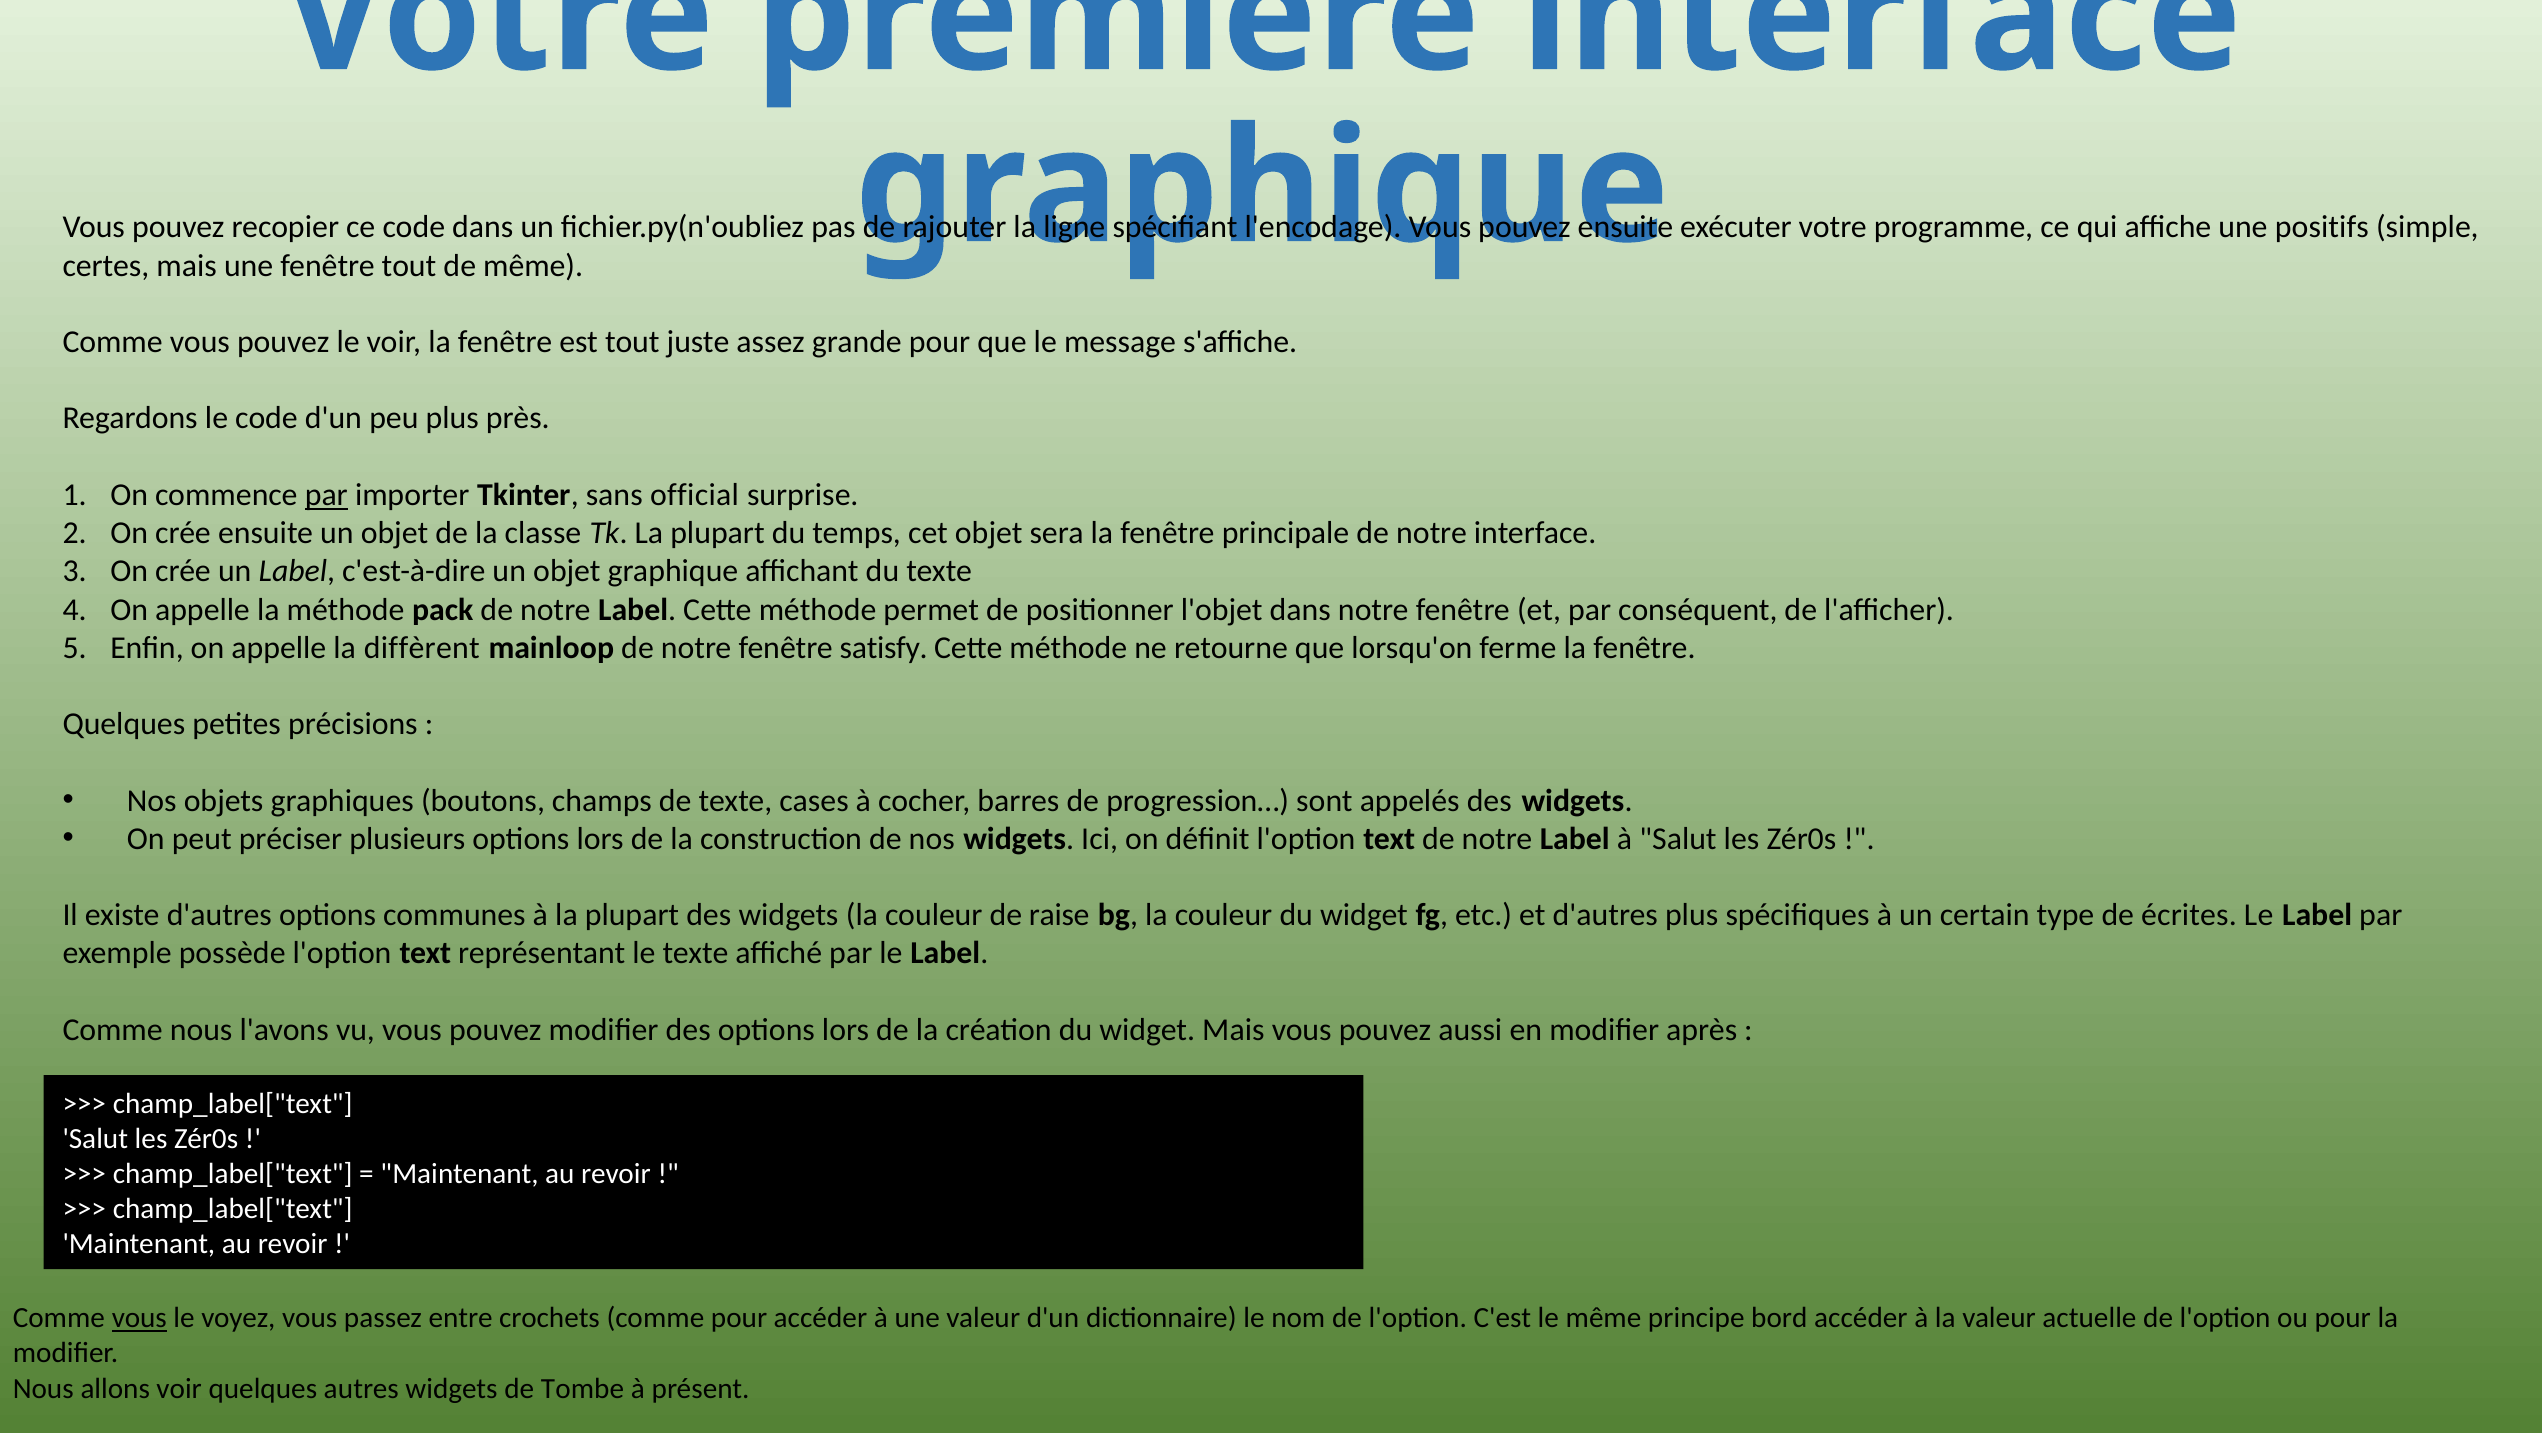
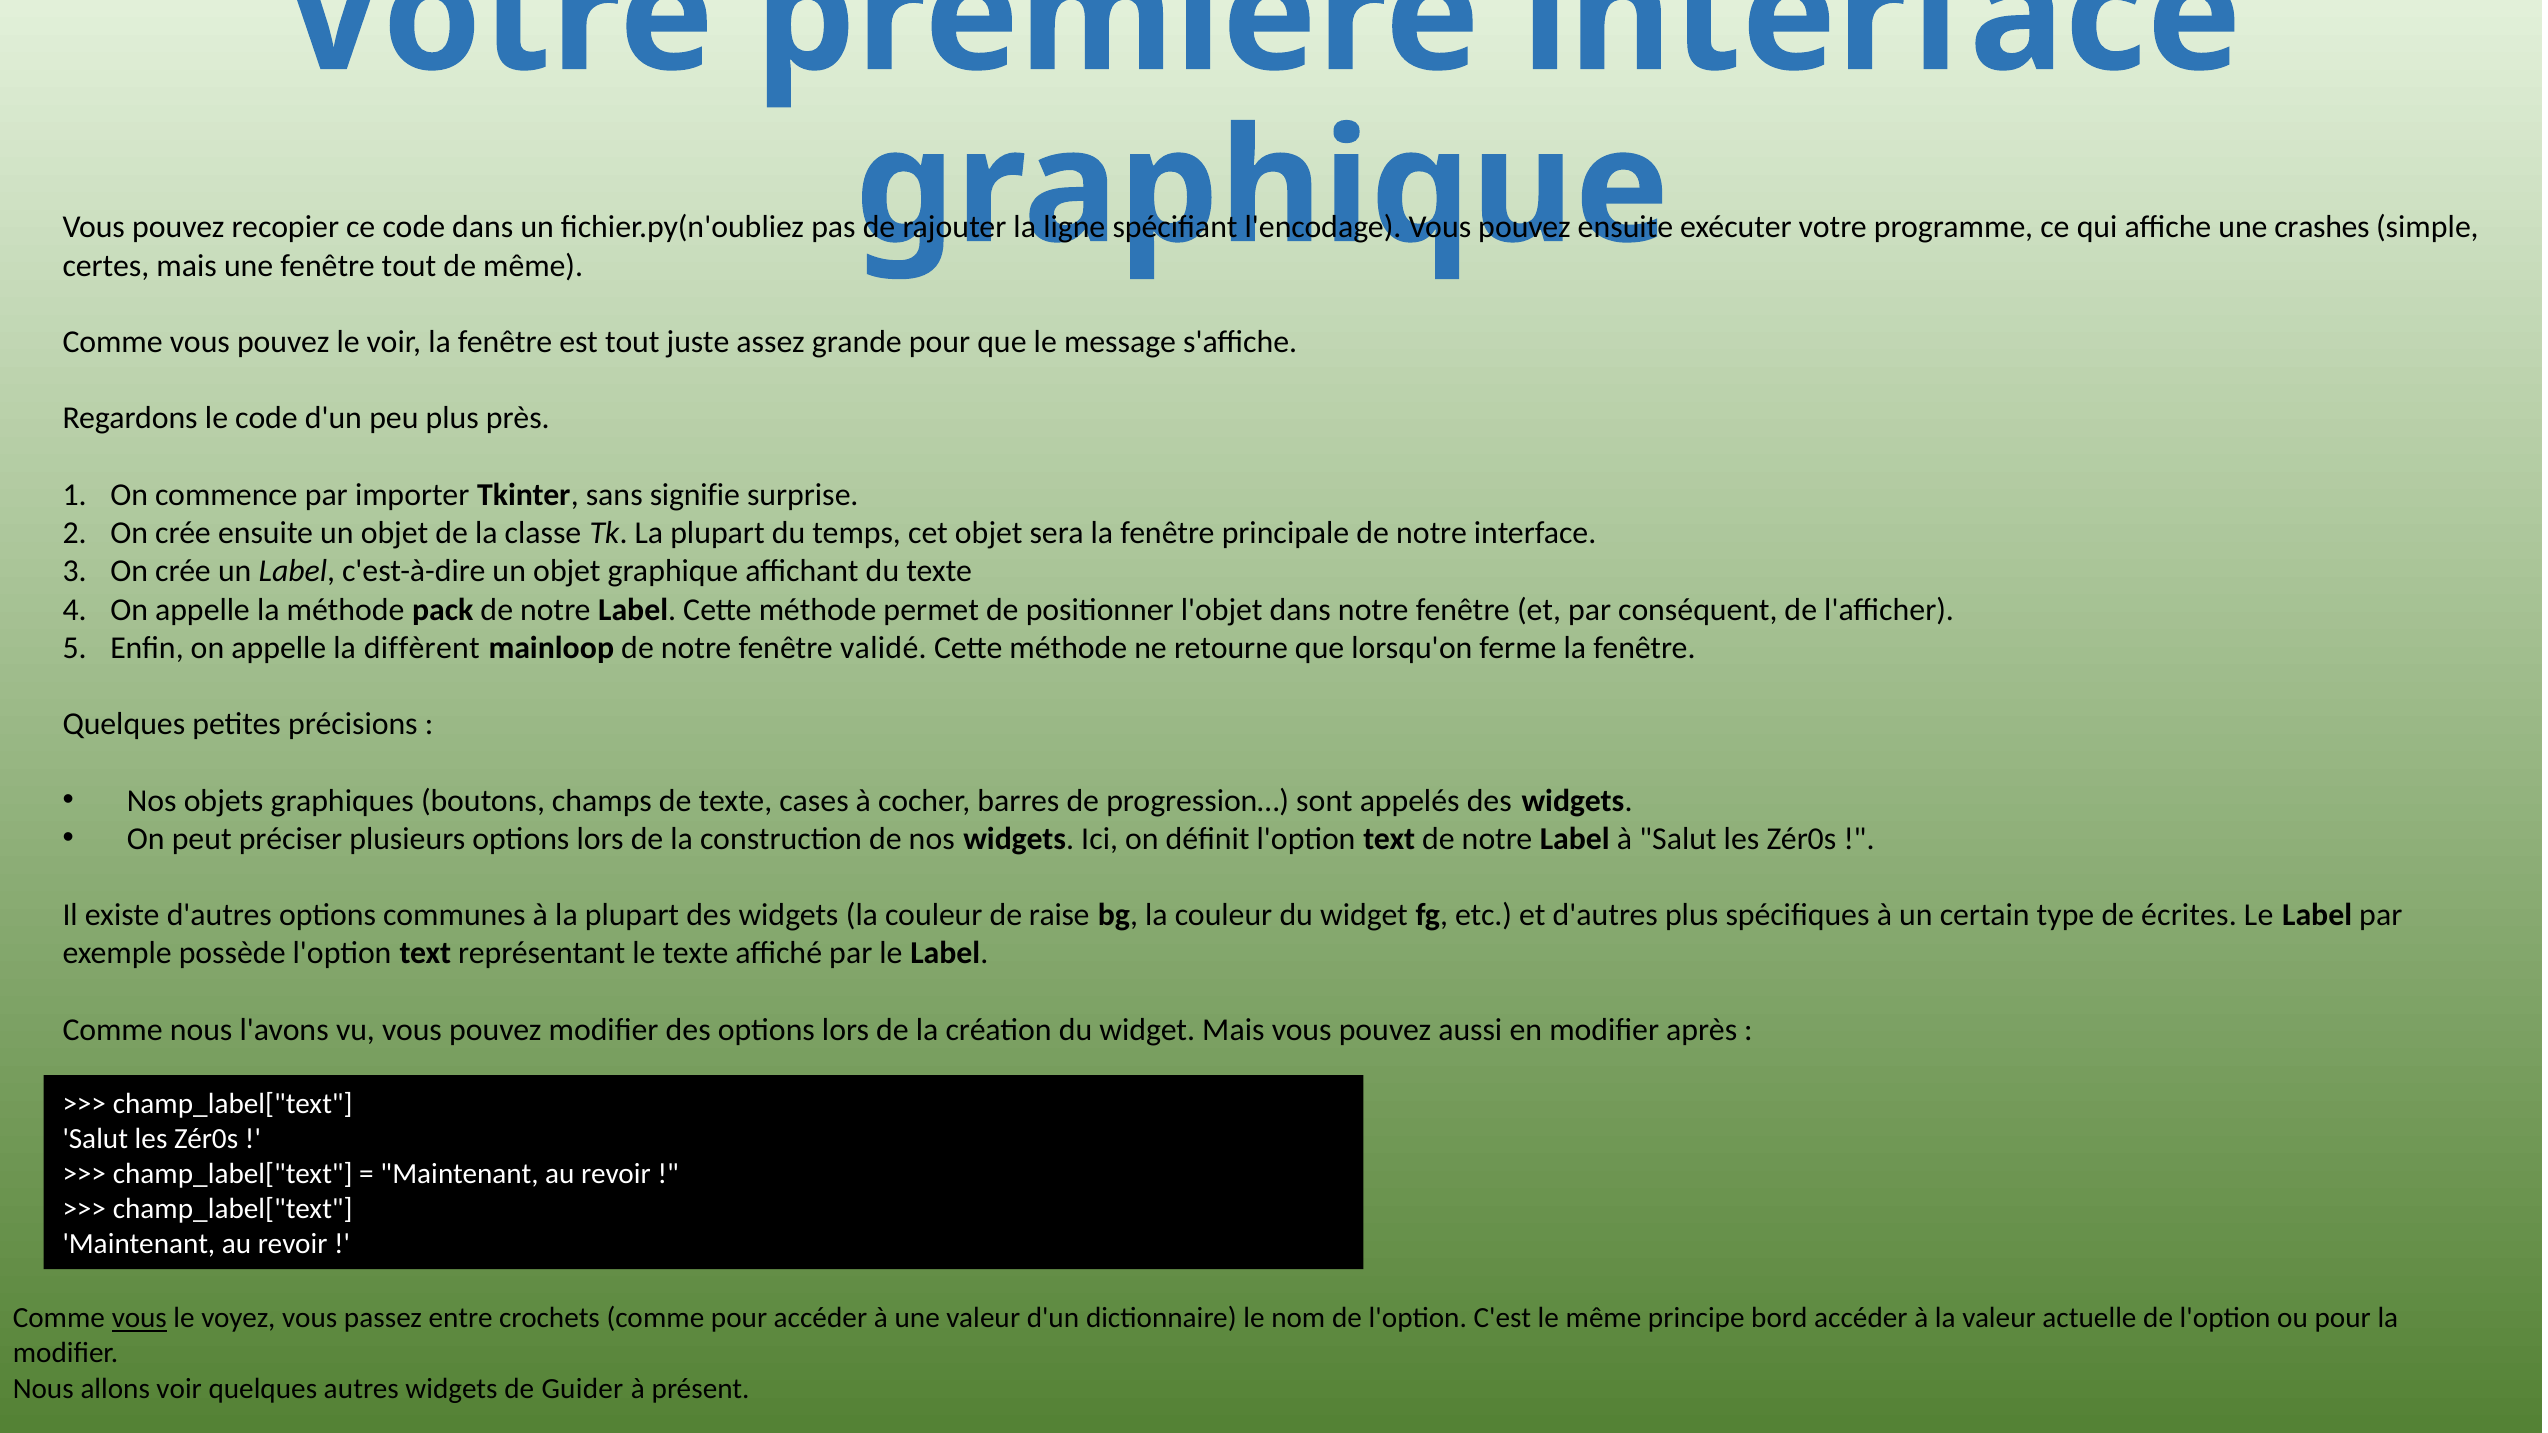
positifs: positifs -> crashes (2322, 227)
par underline: present -> none (326, 495)
official: official -> signifie (695, 495)
satisfy: satisfy -> validé (883, 648)
Tombe: Tombe -> Guider (582, 1389)
